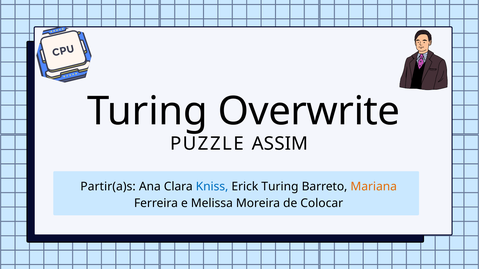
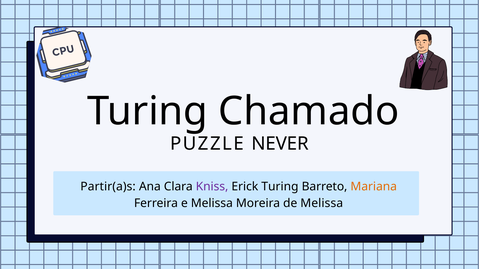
Overwrite: Overwrite -> Chamado (309, 111)
ASSIM: ASSIM -> NEVER (280, 144)
Kniss colour: blue -> purple (212, 187)
de Colocar: Colocar -> Melissa (322, 204)
